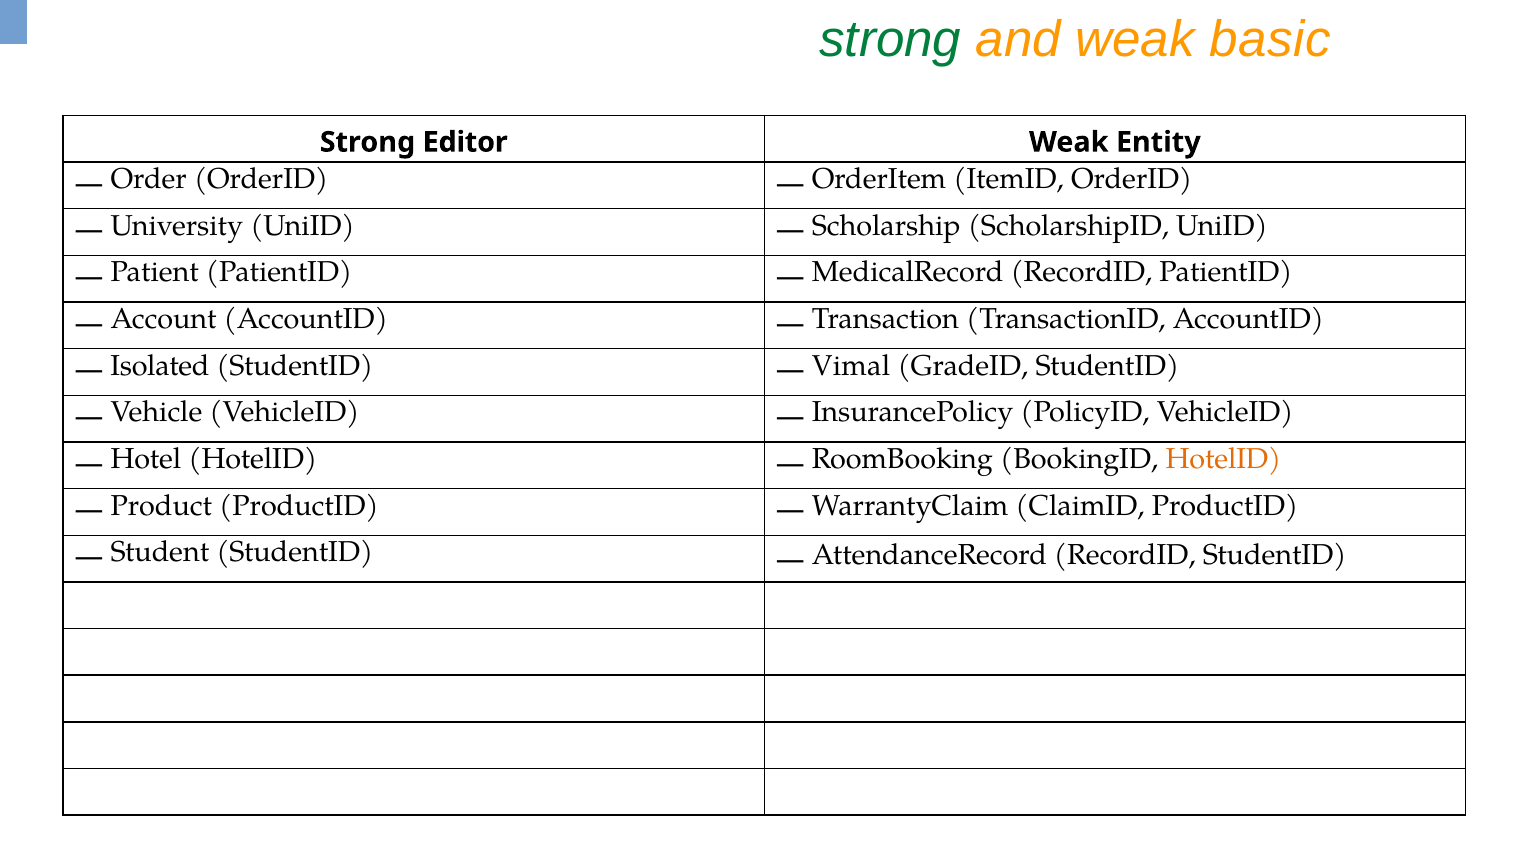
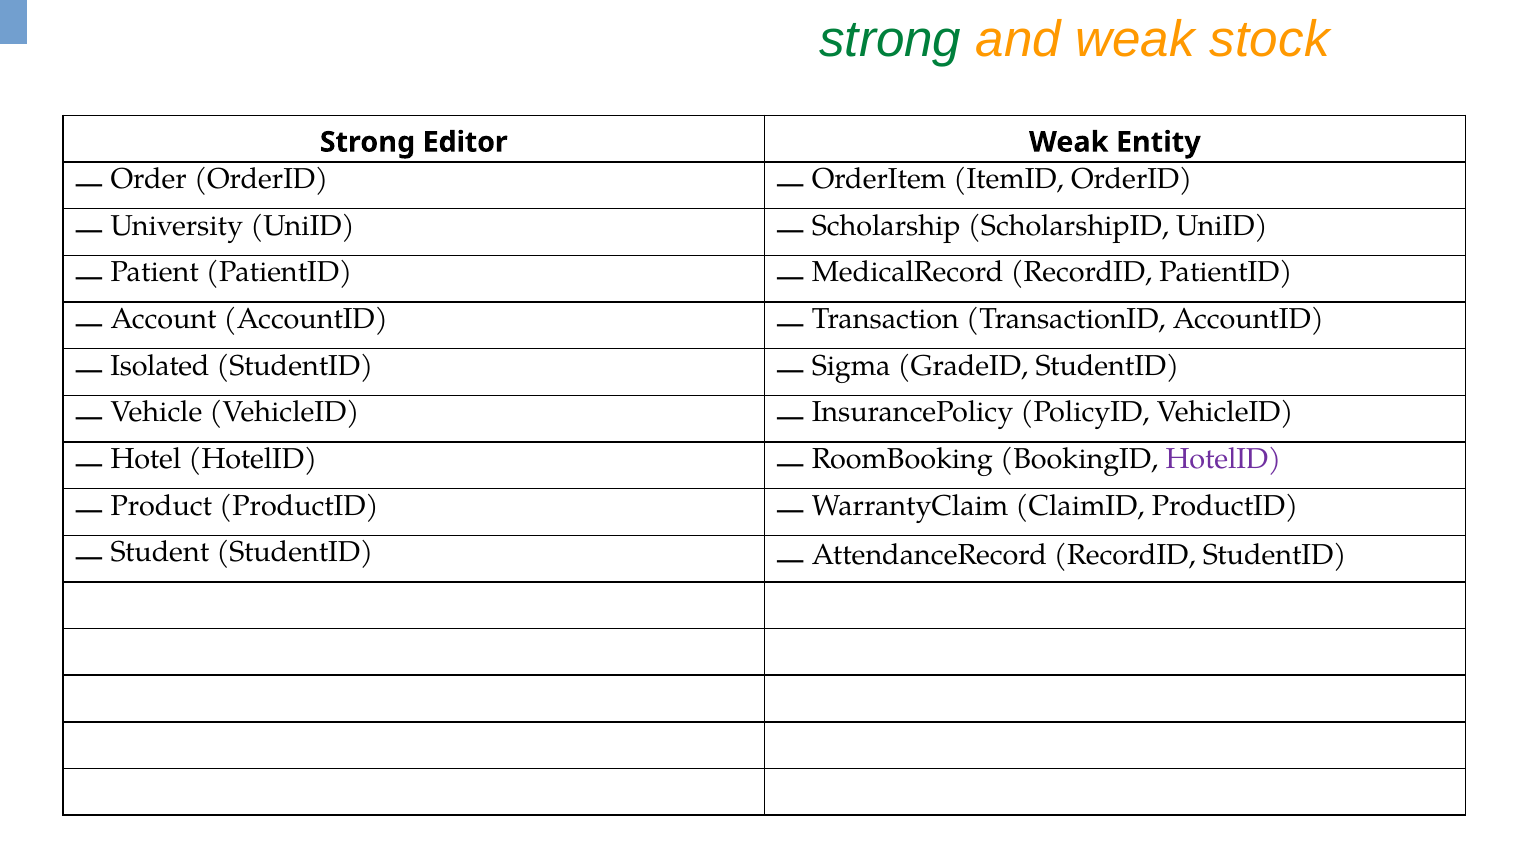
basic: basic -> stock (1270, 40)
Vimal: Vimal -> Sigma (851, 366)
HotelID colour: orange -> purple (1223, 459)
